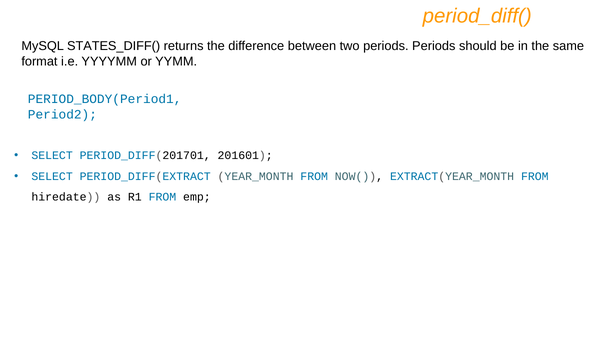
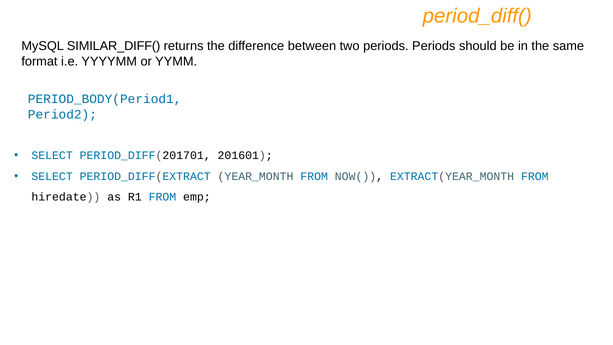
STATES_DIFF(: STATES_DIFF( -> SIMILAR_DIFF( (114, 46)
